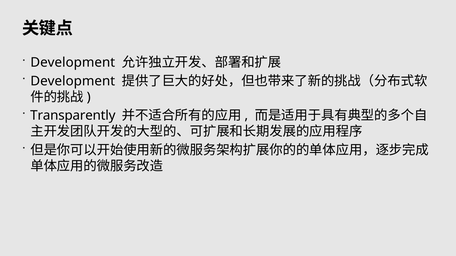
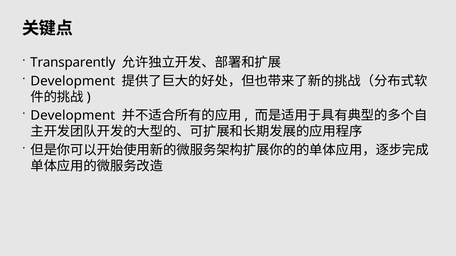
Development: Development -> Transparently (73, 63)
Transparently: Transparently -> Development (73, 116)
